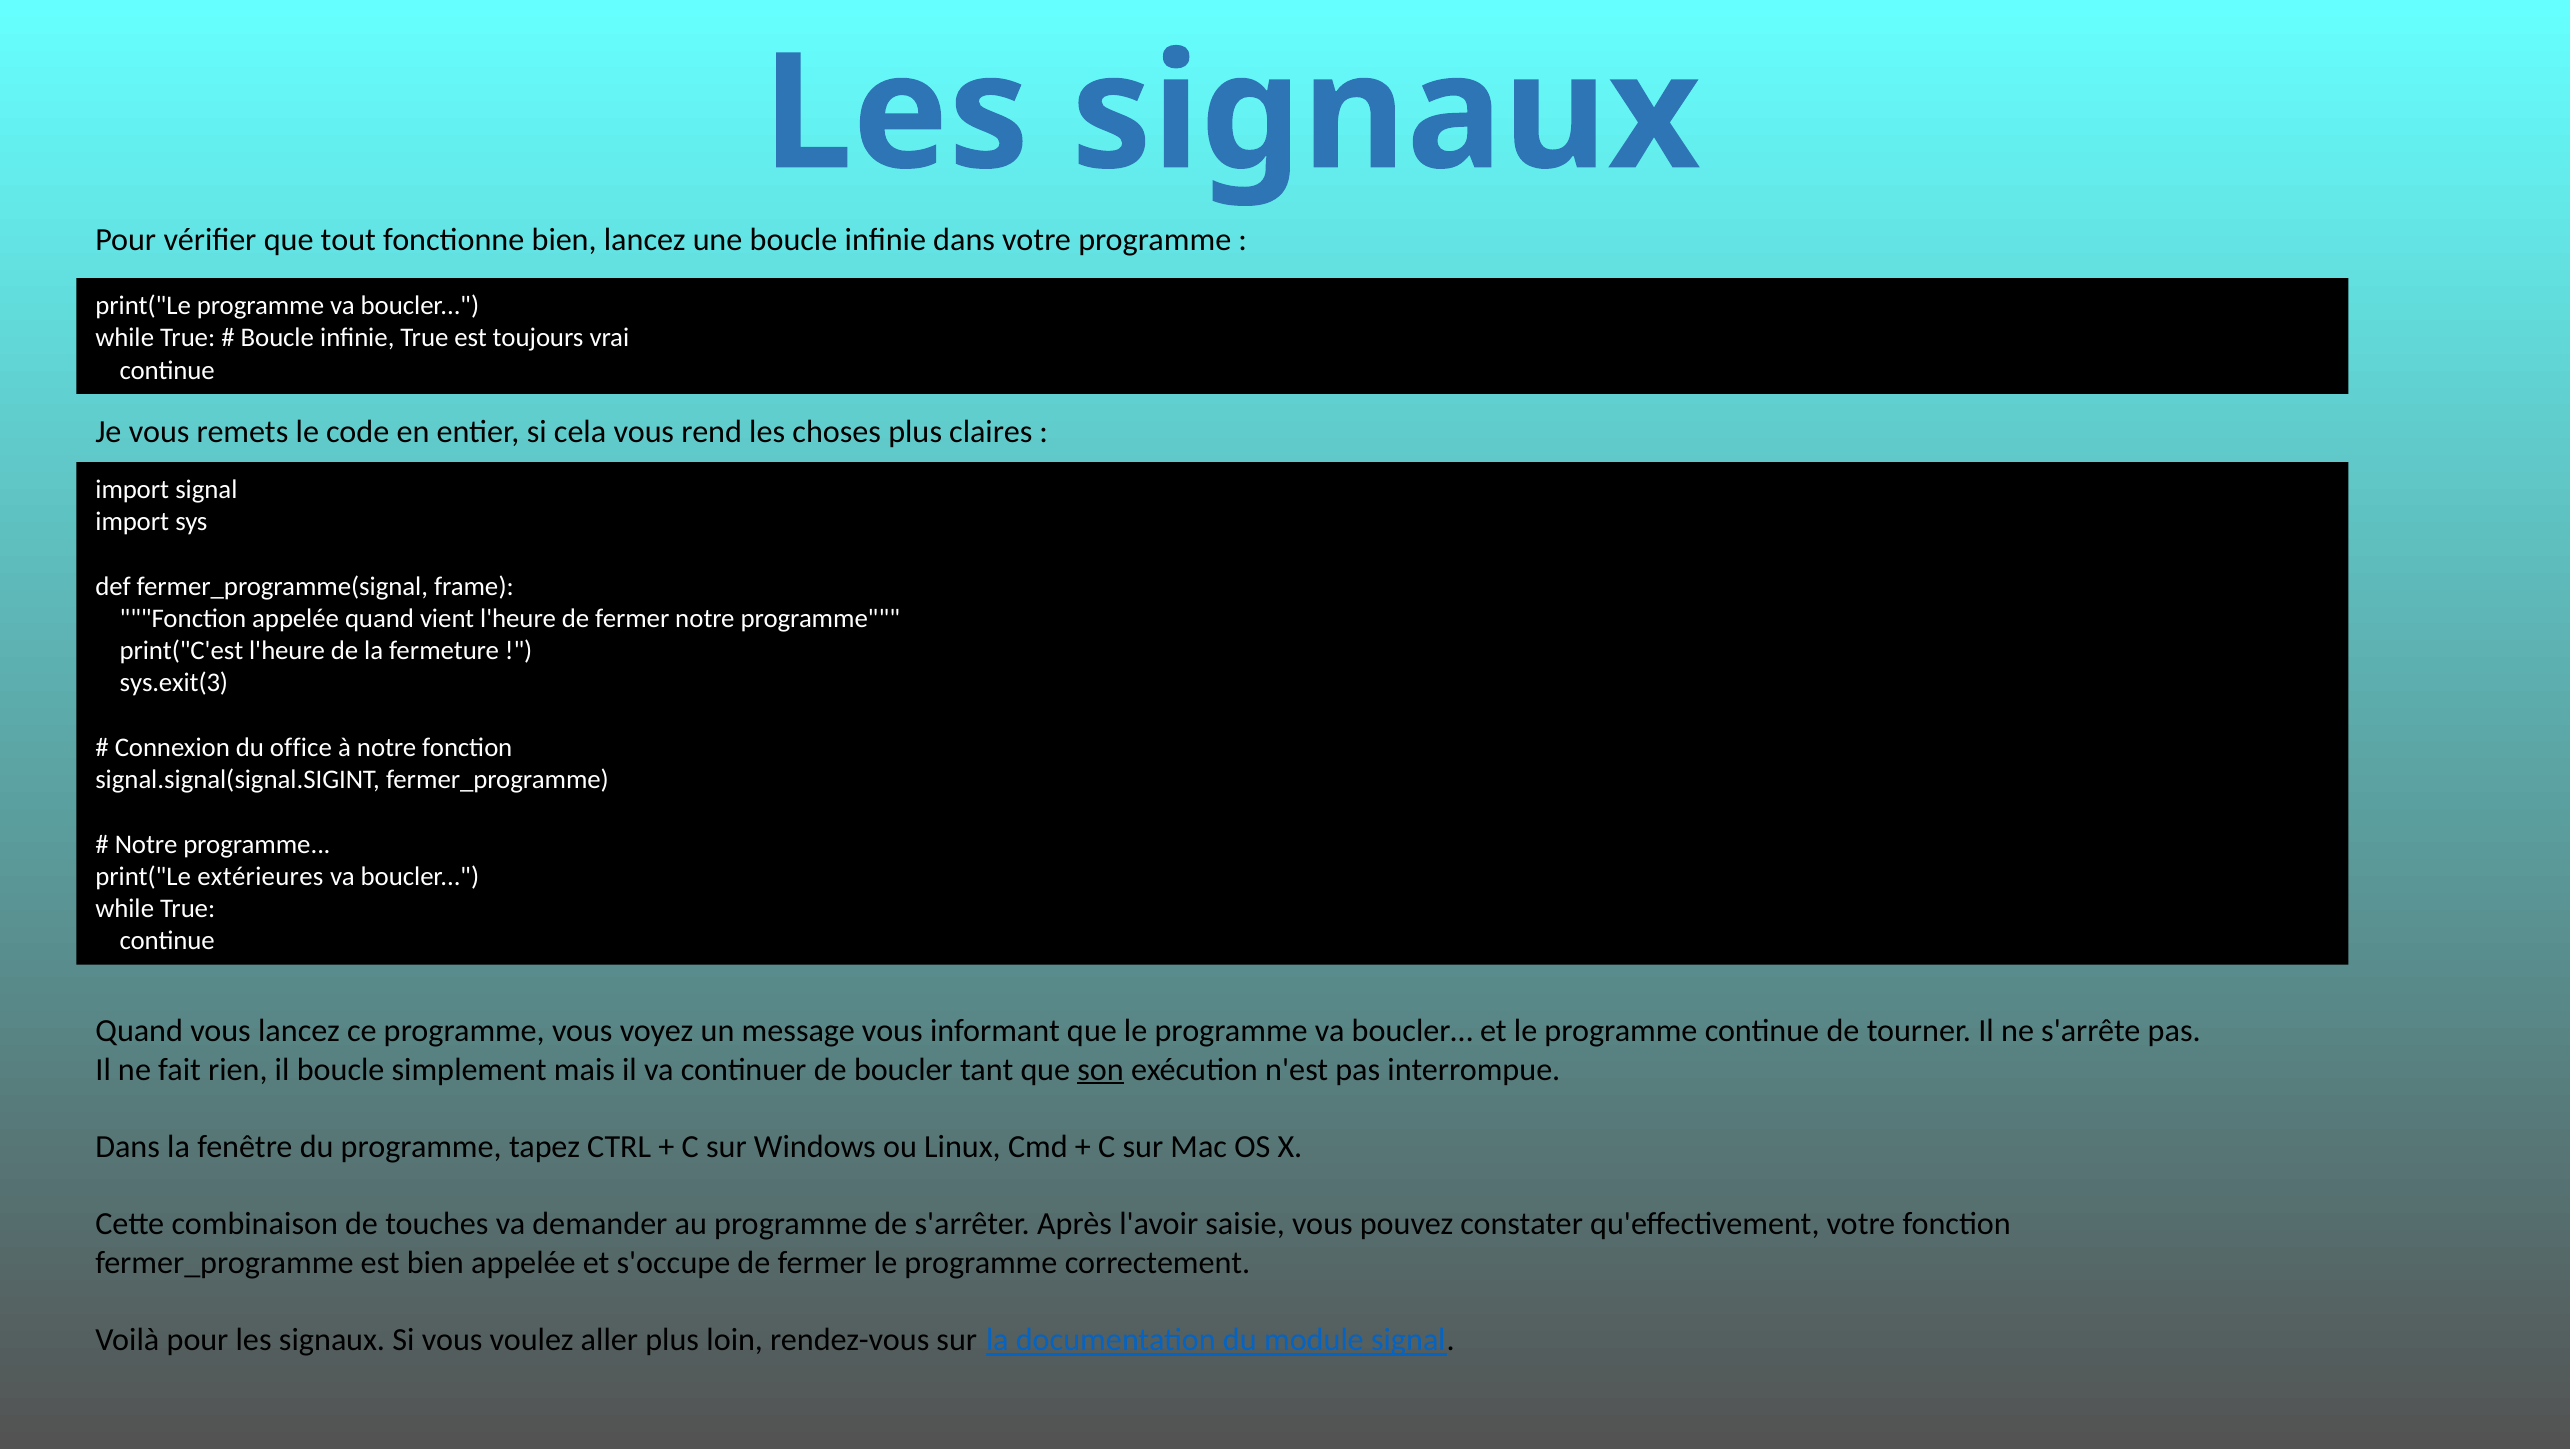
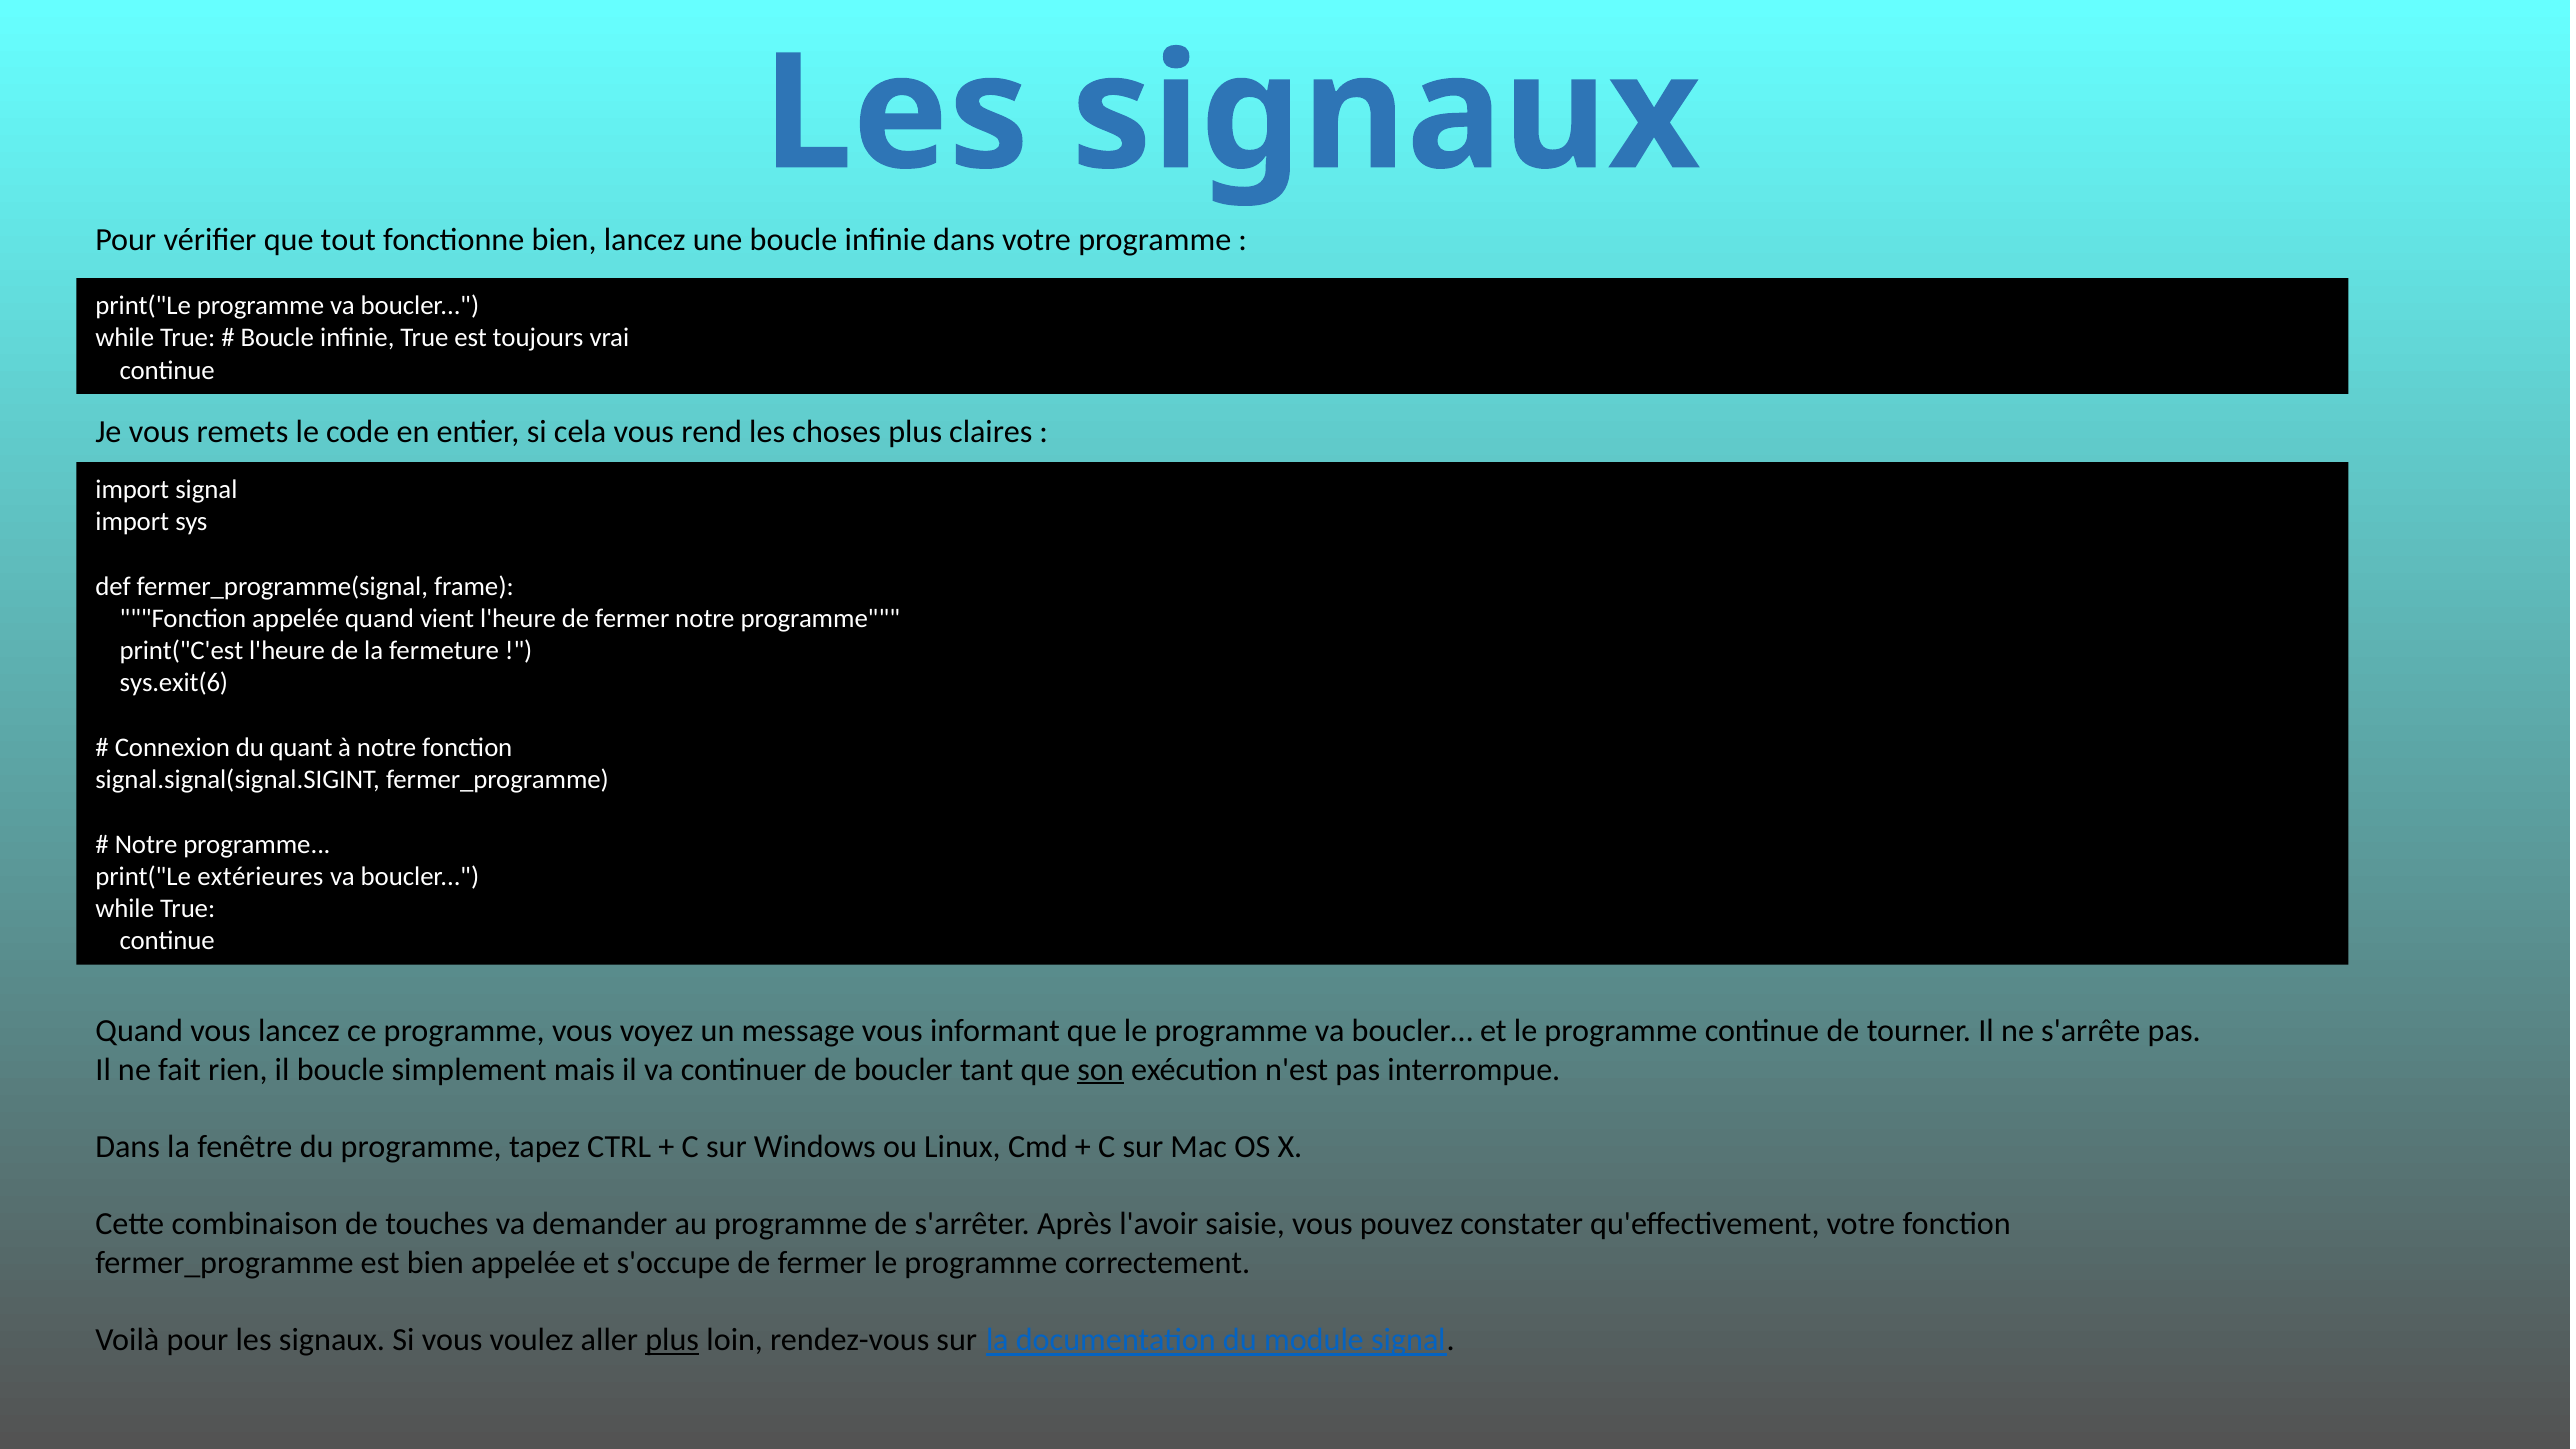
sys.exit(3: sys.exit(3 -> sys.exit(6 (174, 683)
office: office -> quant (301, 748)
plus underline: none -> present (672, 1340)
